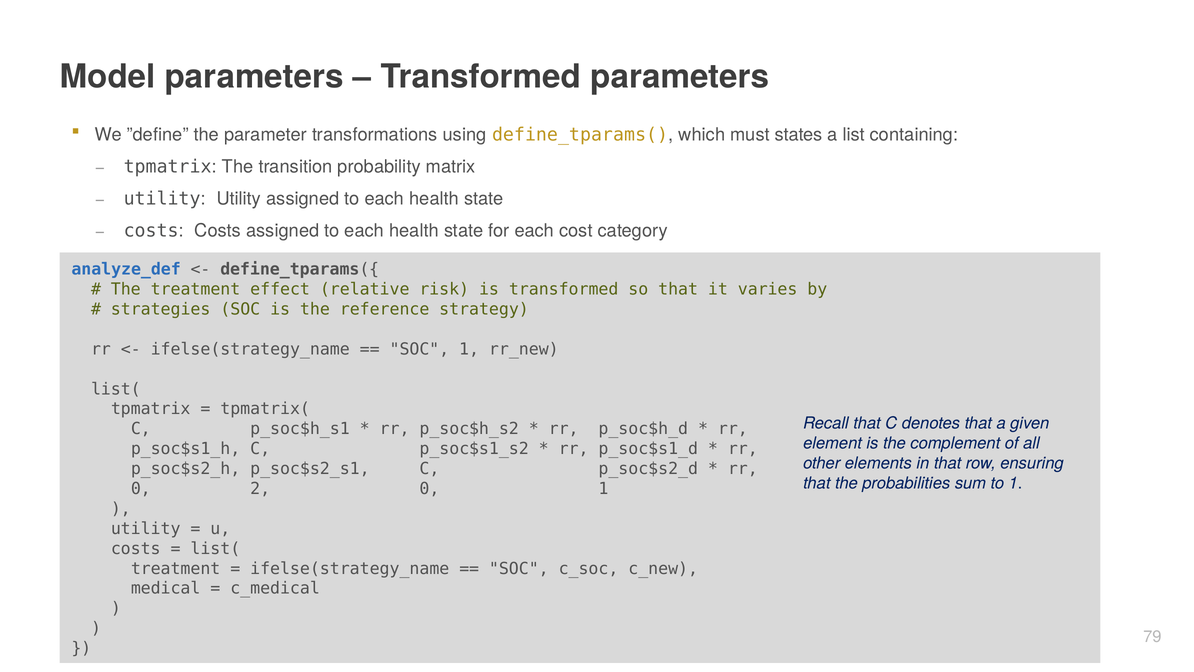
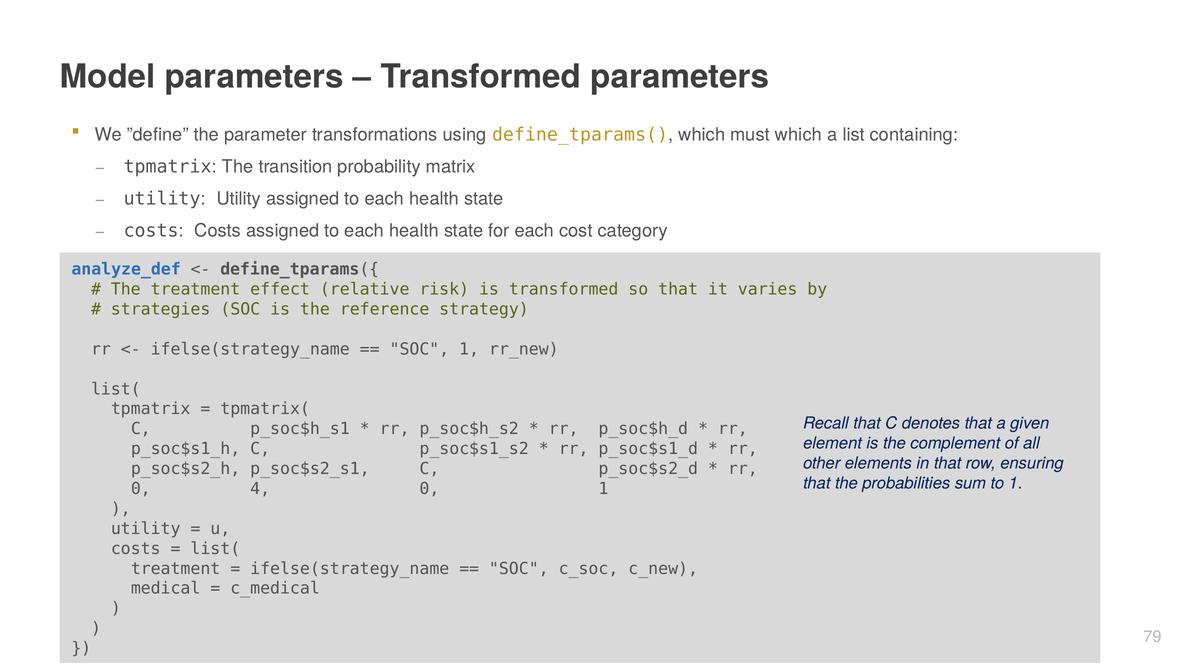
must states: states -> which (798, 135)
2: 2 -> 4 (260, 489)
